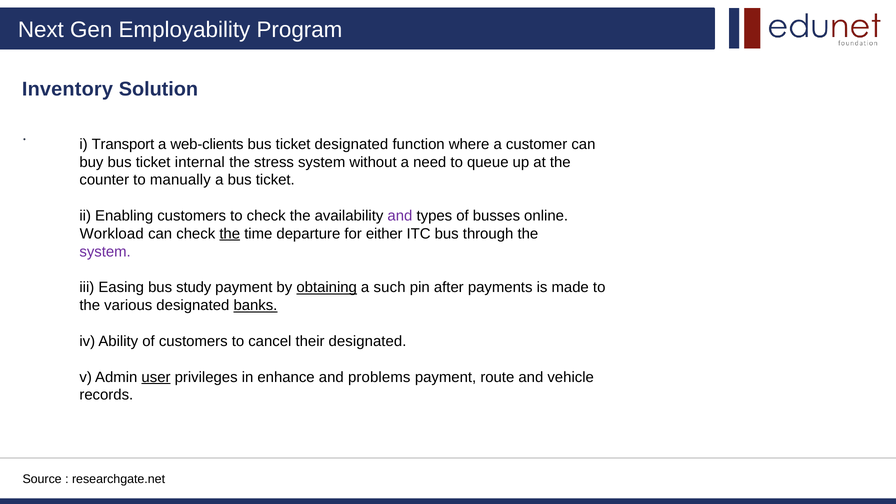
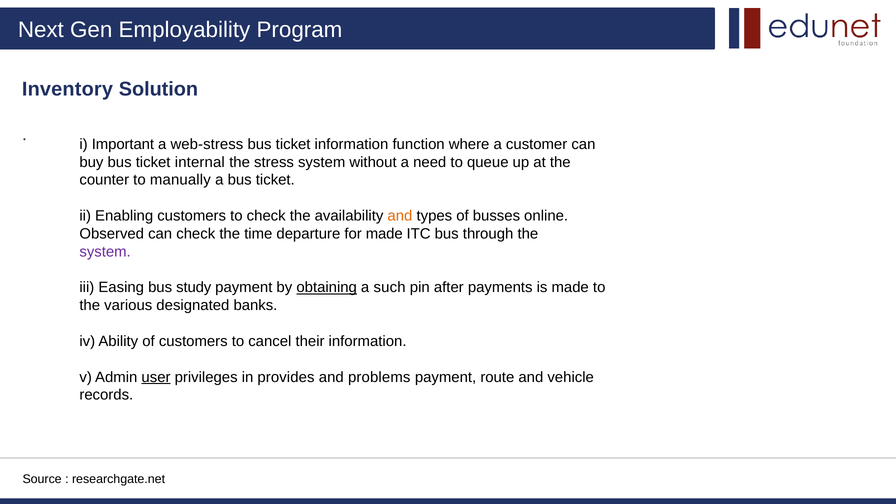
Transport: Transport -> Important (123, 144)
web-clients: web-clients -> web-stress (207, 144)
ticket designated: designated -> information (351, 144)
and colour: purple -> orange (400, 216)
Workload: Workload -> Observed (112, 234)
the underline: present -> none (230, 234)
for either: either -> made (384, 234)
banks underline: present -> none (255, 305)
their designated: designated -> information (368, 341)
enhance: enhance -> provides (286, 377)
